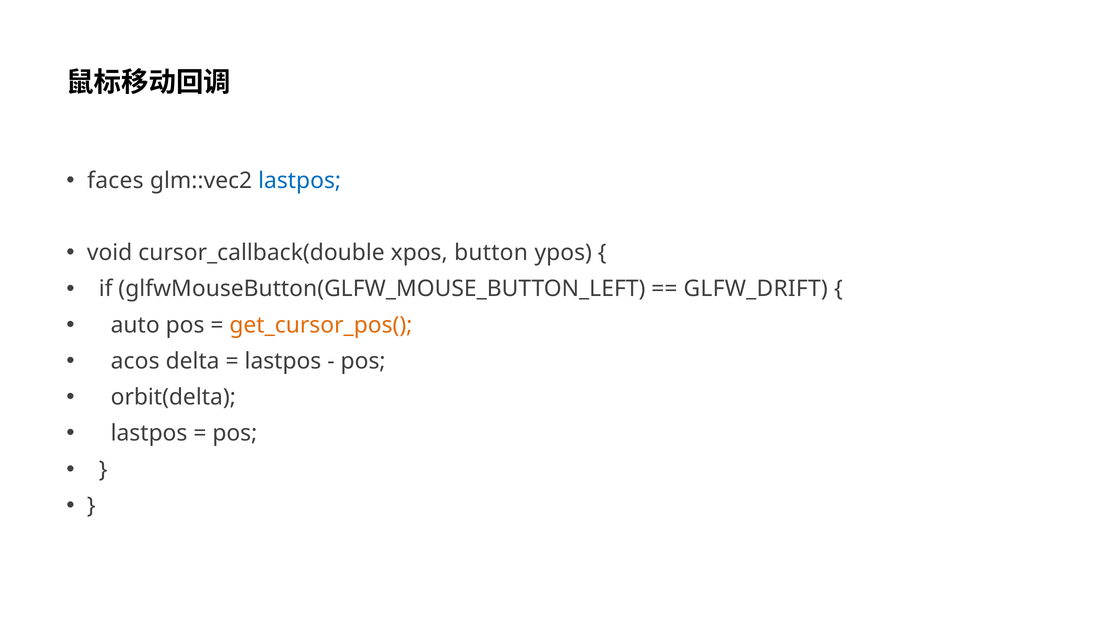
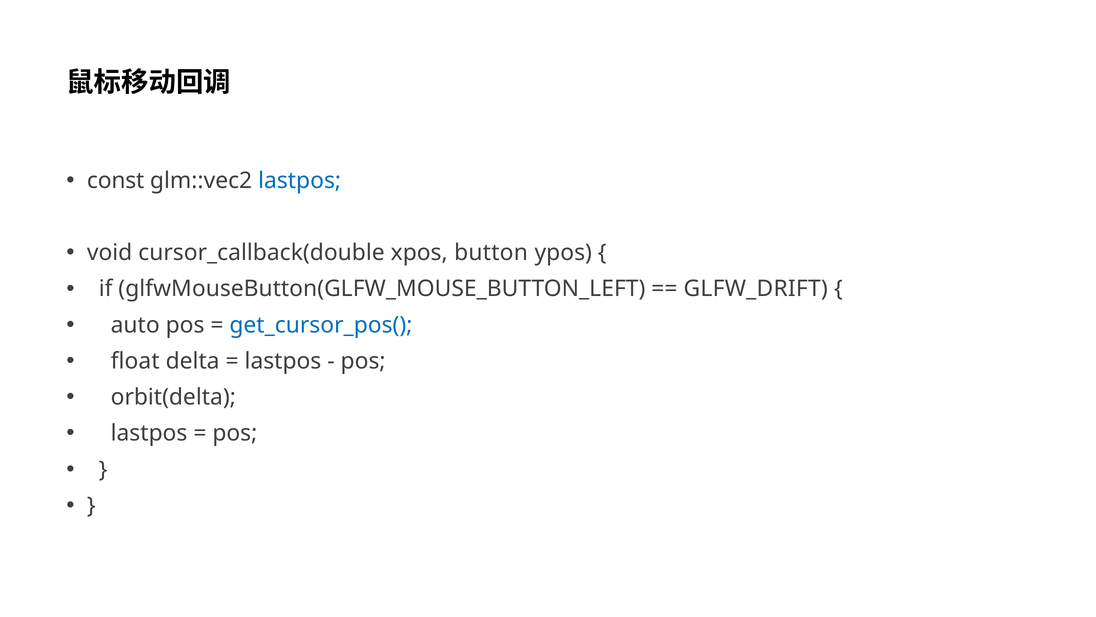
faces: faces -> const (116, 180)
get_cursor_pos( colour: orange -> blue (321, 325)
acos: acos -> float (135, 361)
